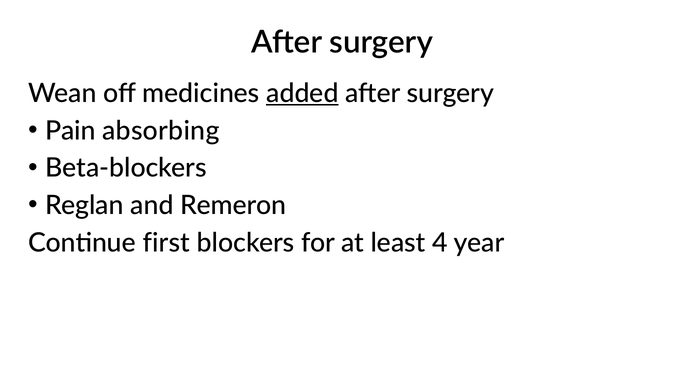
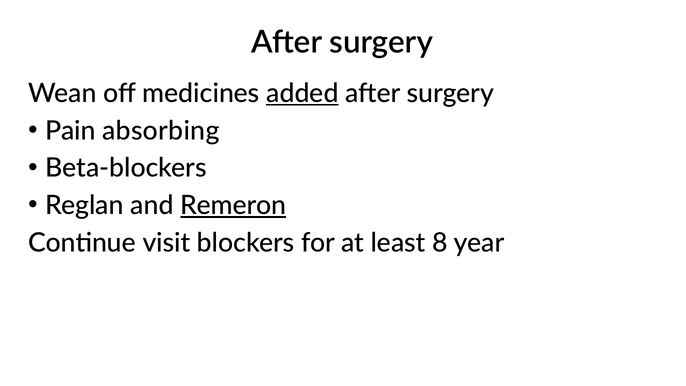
Remeron underline: none -> present (233, 206)
first: first -> visit (167, 243)
4: 4 -> 8 (440, 243)
